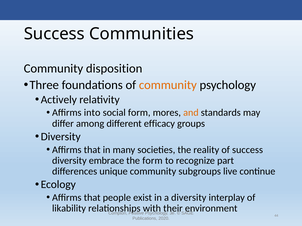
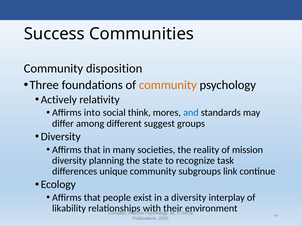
social form: form -> think (139, 113)
and colour: orange -> blue (191, 113)
efficacy: efficacy -> suggest (159, 124)
of success: success -> mission (248, 150)
embrace: embrace -> planning (106, 161)
the form: form -> state (152, 161)
part: part -> task (226, 161)
live: live -> link (230, 172)
